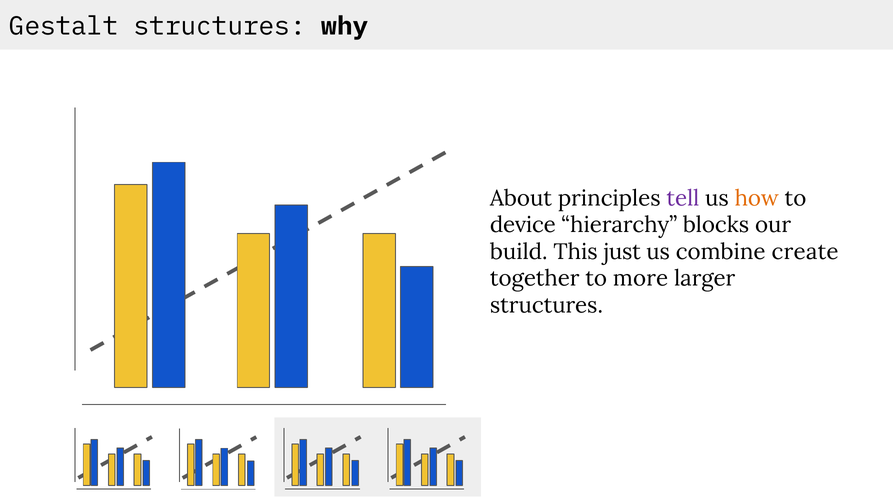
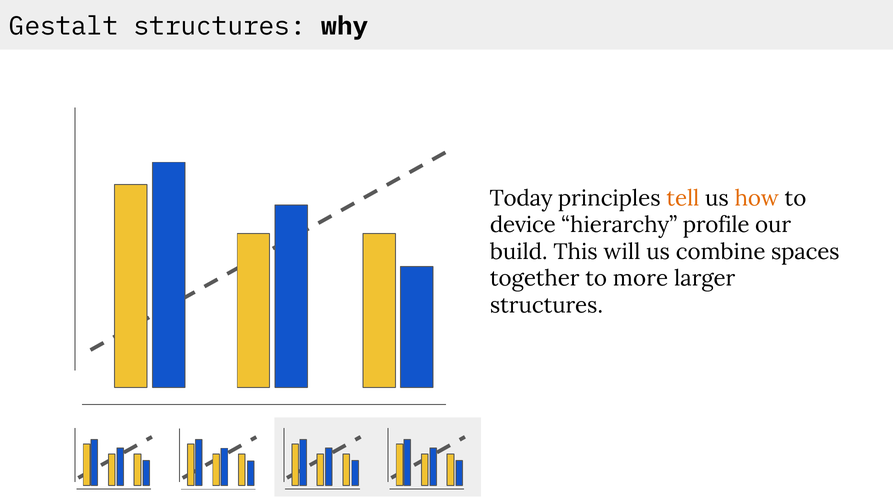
About: About -> Today (521, 198)
tell colour: purple -> orange (683, 198)
blocks: blocks -> profile (716, 225)
just: just -> will (622, 252)
create: create -> spaces (805, 252)
